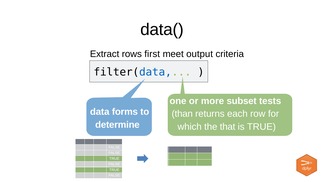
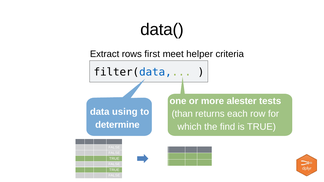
output: output -> helper (200, 54)
subset: subset -> alester (242, 101)
forms: forms -> using (125, 112)
that: that -> find (228, 127)
